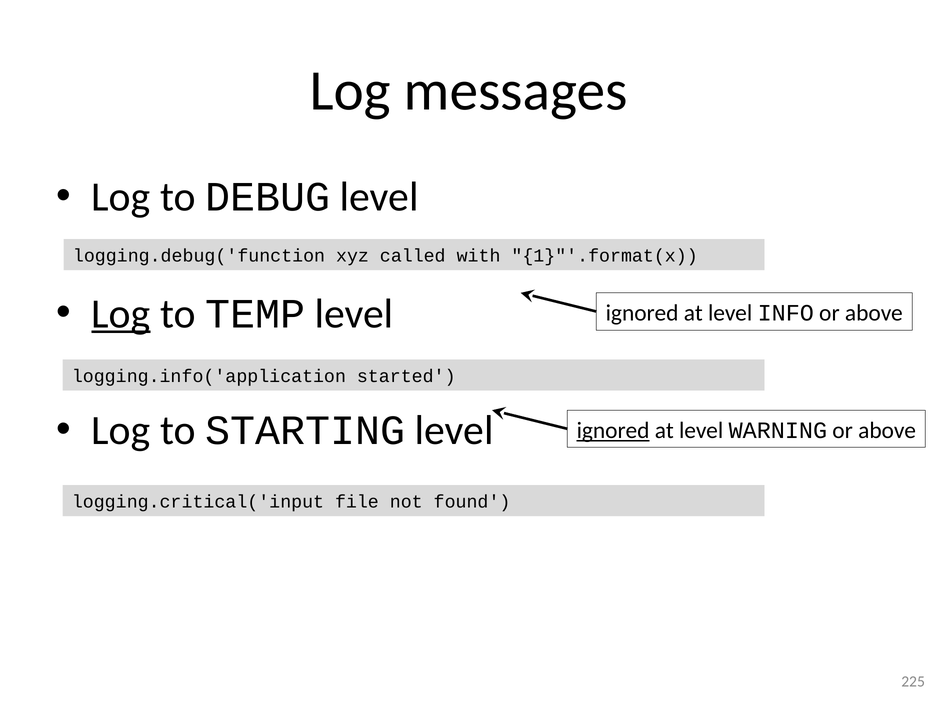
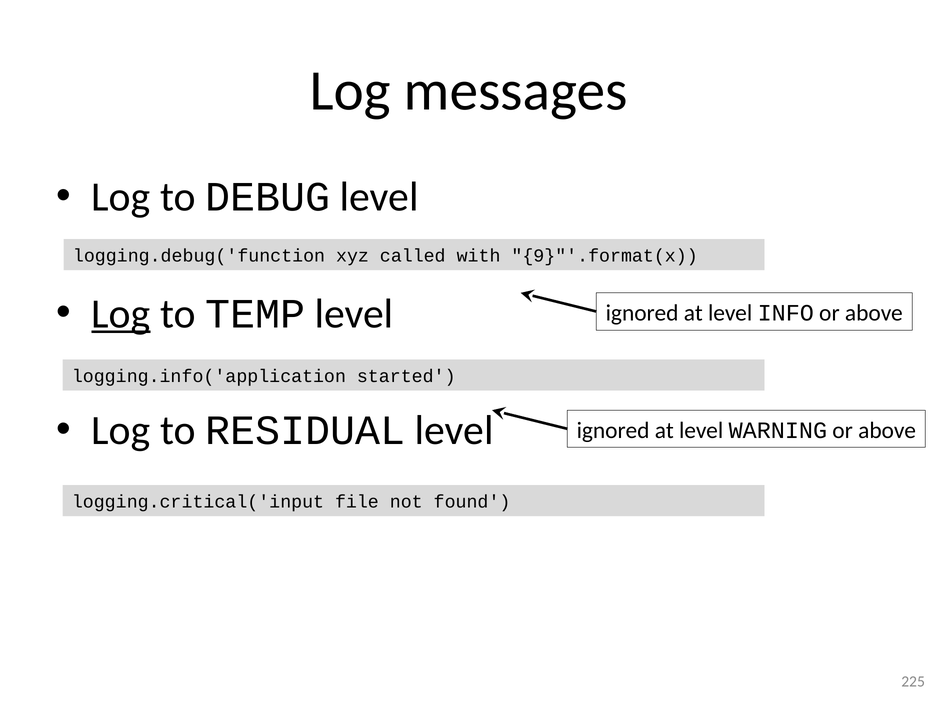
1}"'.format(x: 1}"'.format(x -> 9}"'.format(x (605, 256)
STARTING: STARTING -> RESIDUAL (305, 430)
ignored underline: present -> none (613, 430)
